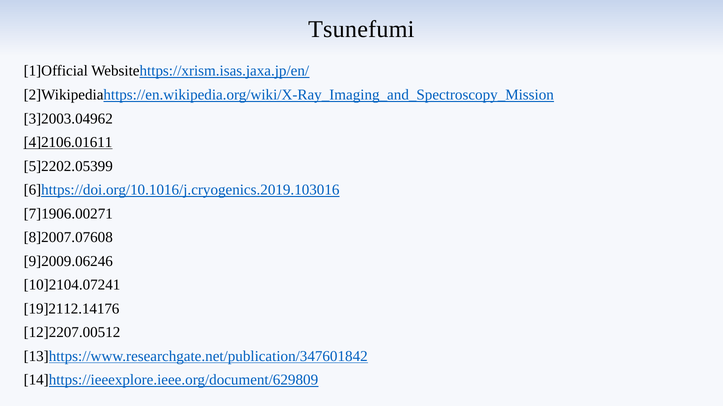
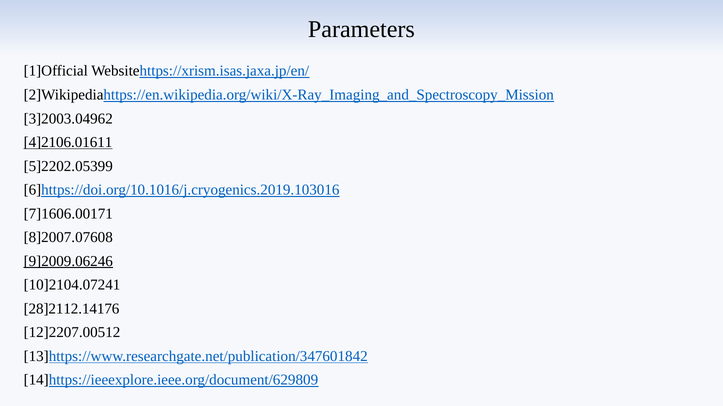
Tsunefumi: Tsunefumi -> Parameters (361, 29)
7]1906.00271: 7]1906.00271 -> 7]1606.00171 (68, 214)
9]2009.06246 underline: none -> present (68, 262)
19]2112.14176: 19]2112.14176 -> 28]2112.14176 (72, 309)
